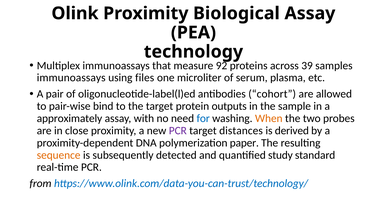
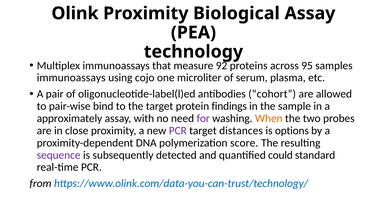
39: 39 -> 95 (307, 65)
files: files -> cojo (145, 78)
outputs: outputs -> findings (229, 106)
for colour: blue -> purple (203, 118)
derived: derived -> options (292, 130)
paper: paper -> score (244, 143)
sequence colour: orange -> purple (59, 155)
study: study -> could (280, 155)
